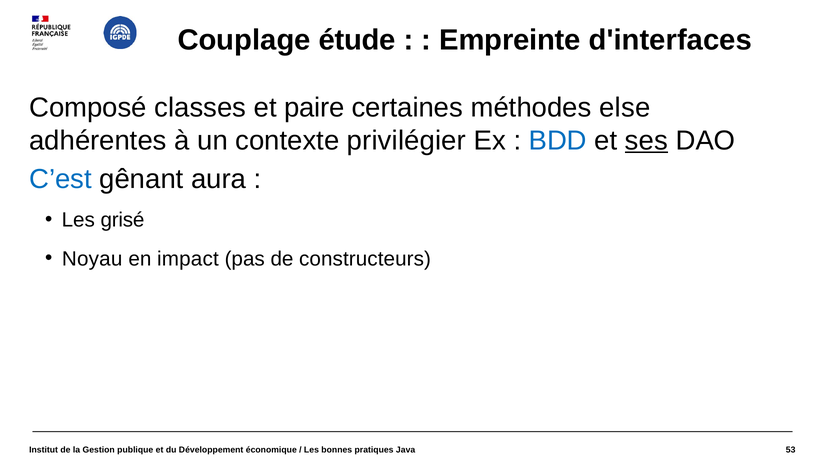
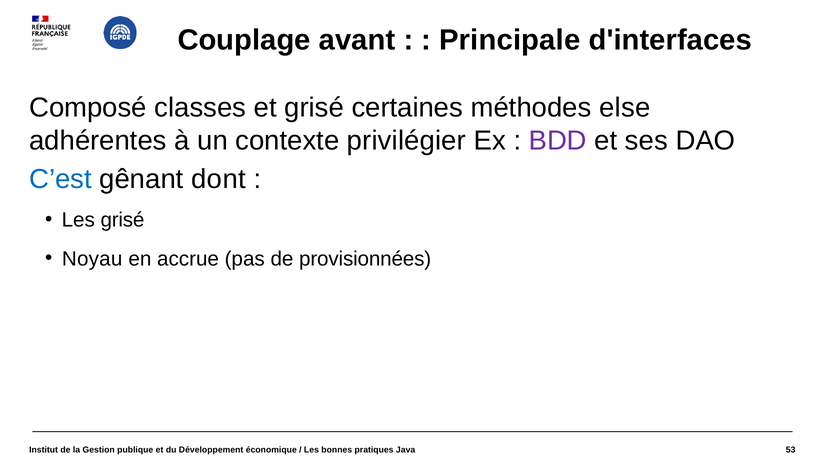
étude: étude -> avant (357, 40)
Empreinte: Empreinte -> Principale (510, 40)
et paire: paire -> grisé (314, 108)
BDD colour: blue -> purple (558, 141)
ses underline: present -> none (646, 141)
aura: aura -> dont (219, 179)
impact: impact -> accrue (188, 259)
constructeurs: constructeurs -> provisionnées (365, 259)
